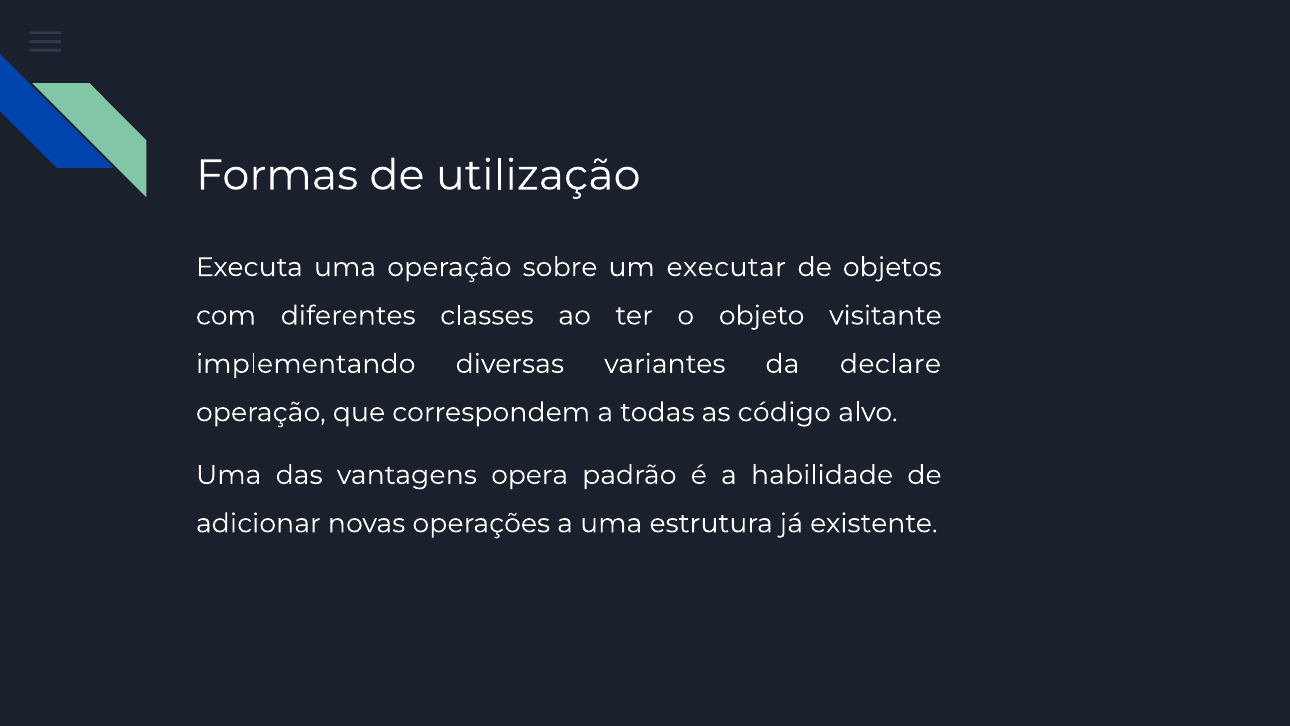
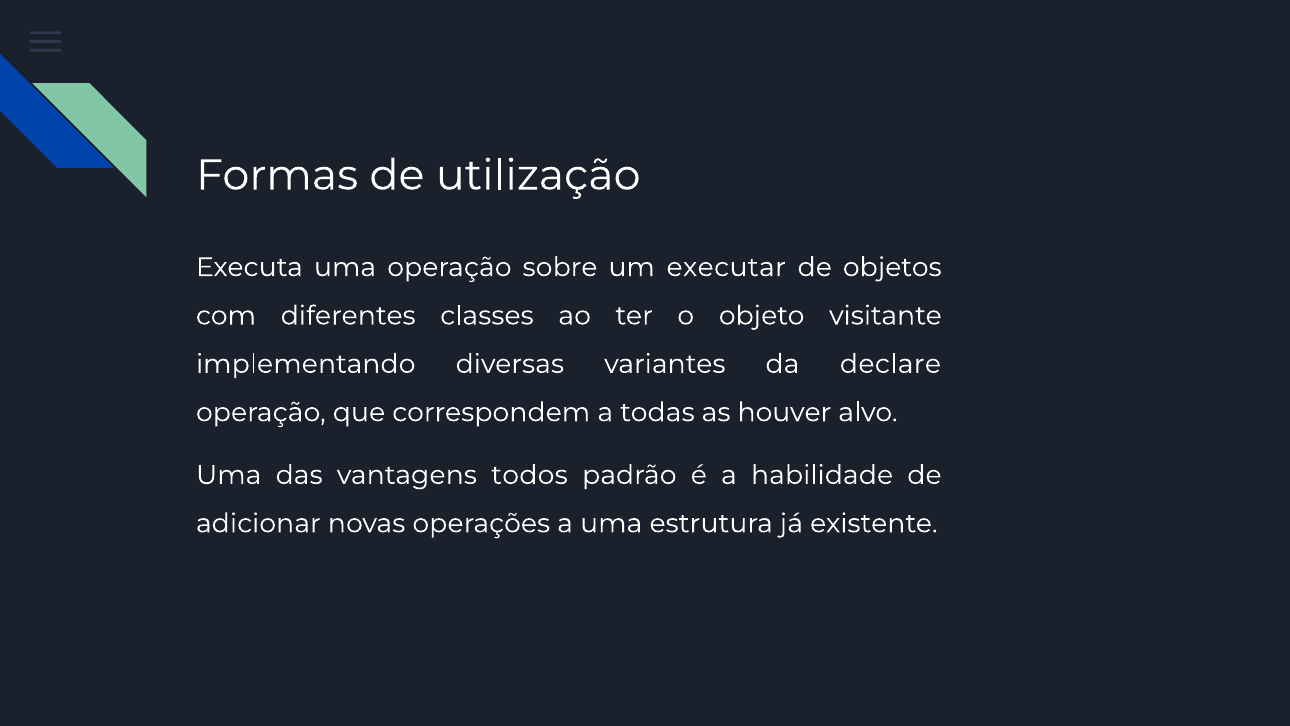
código: código -> houver (784, 412)
opera: opera -> todos (529, 475)
